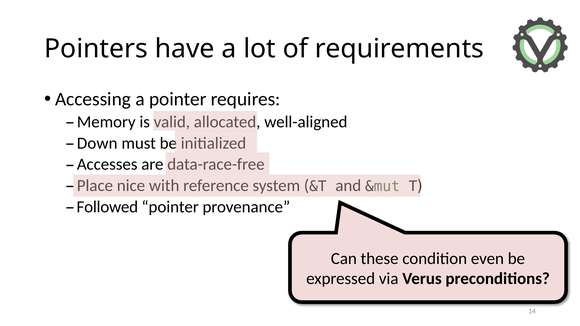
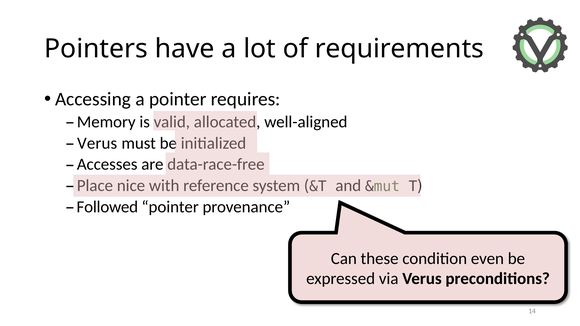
Down: Down -> Verus (97, 143)
